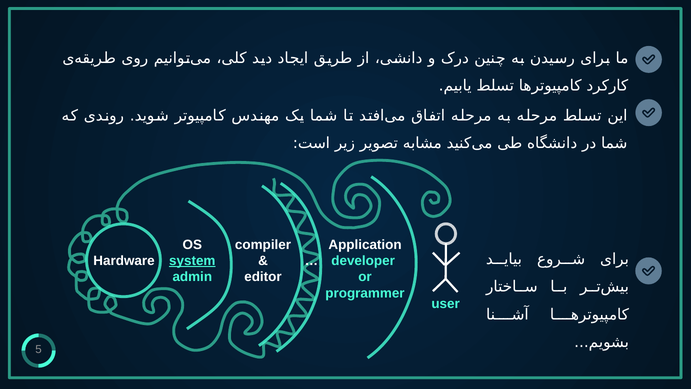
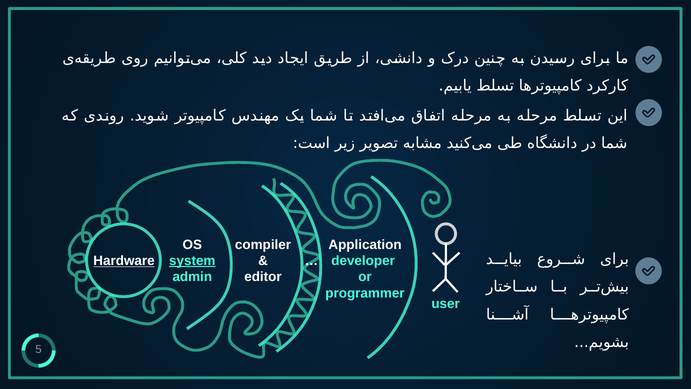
Hardware underline: none -> present (124, 261)
